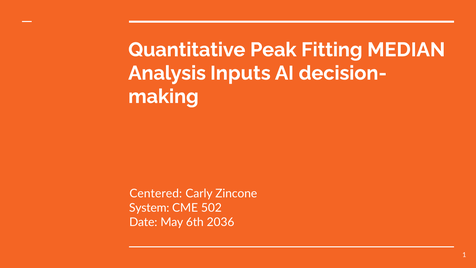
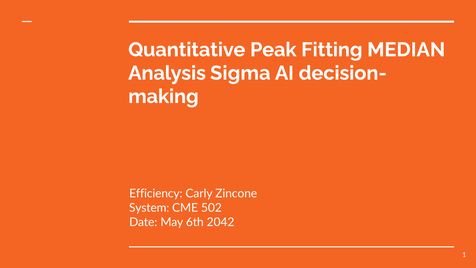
Inputs: Inputs -> Sigma (240, 73)
Centered: Centered -> Efficiency (156, 193)
2036: 2036 -> 2042 (221, 222)
